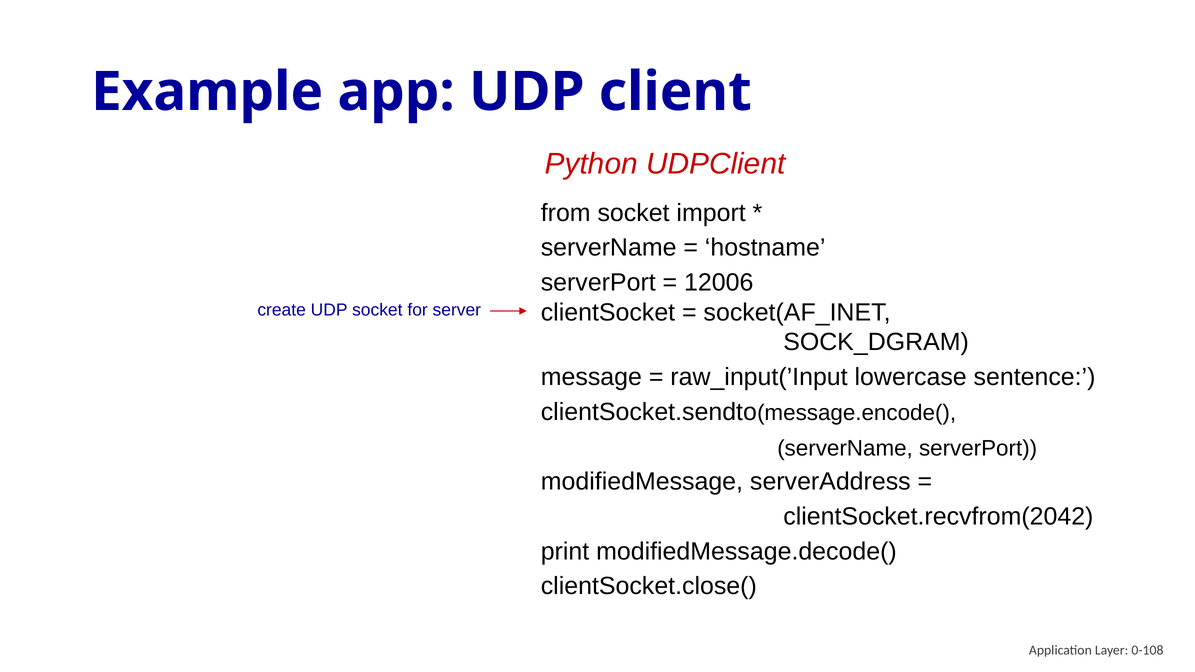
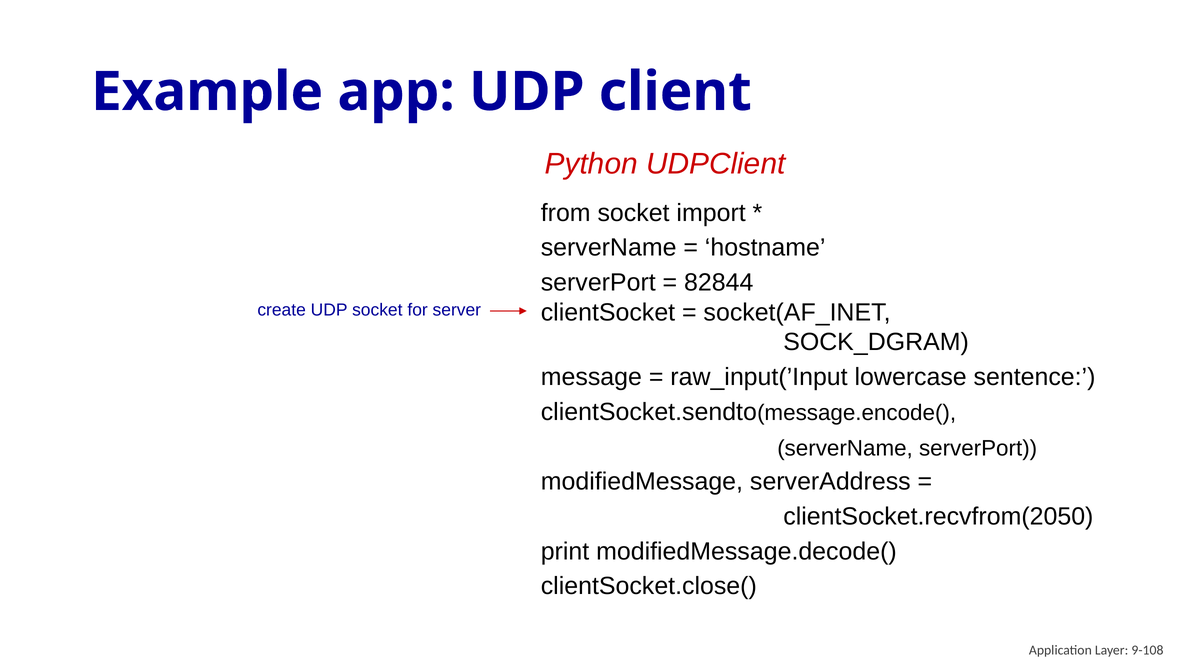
12006: 12006 -> 82844 (719, 283)
clientSocket.recvfrom(2042: clientSocket.recvfrom(2042 -> clientSocket.recvfrom(2050 (938, 517)
0-108: 0-108 -> 9-108 (1147, 650)
